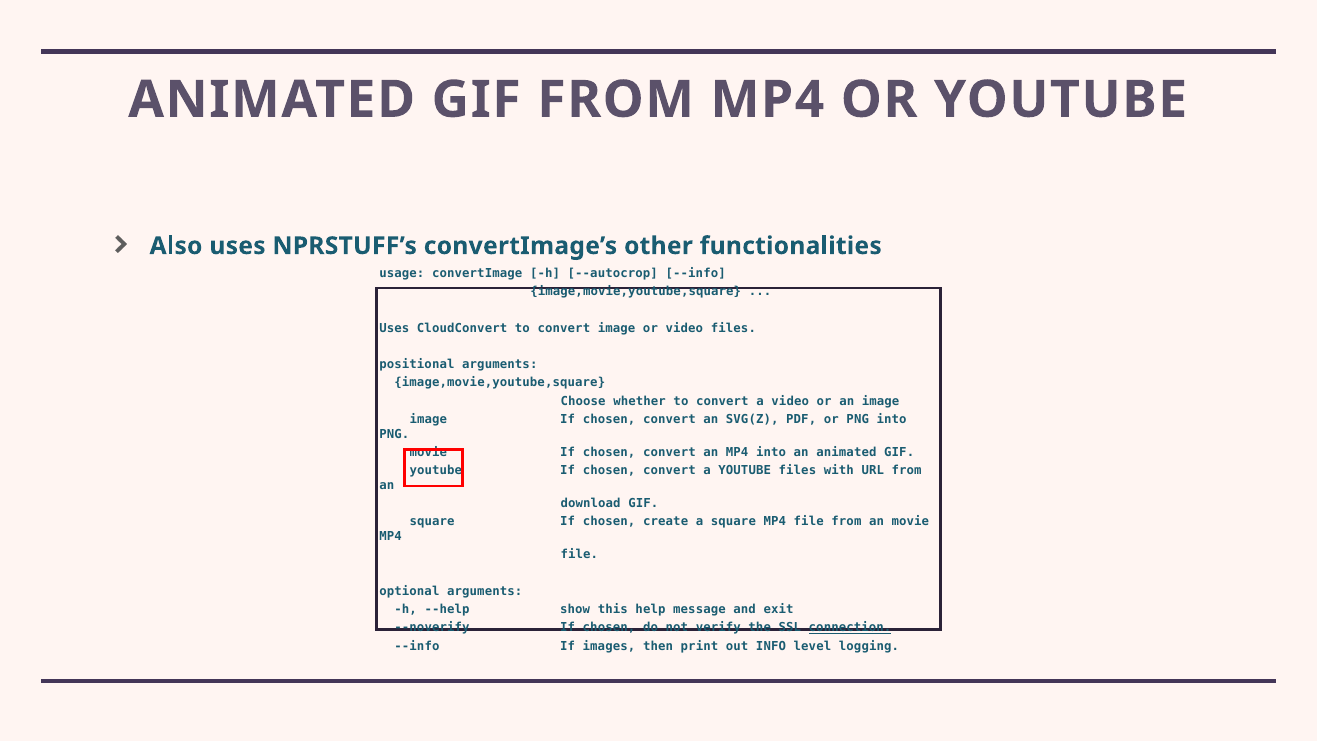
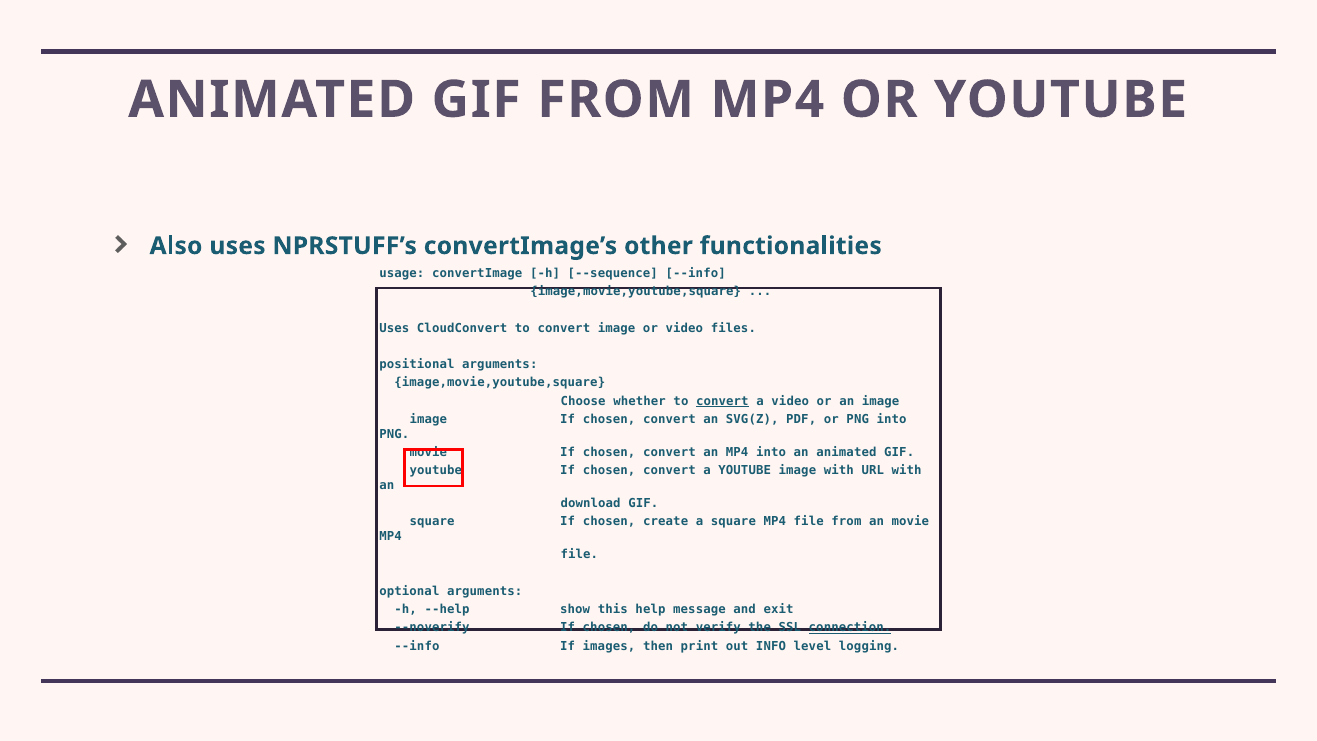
--autocrop: --autocrop -> --sequence (613, 273)
convert underline: none -> present (722, 401)
YOUTUBE files: files -> image (797, 470)
URL from: from -> with (907, 470)
